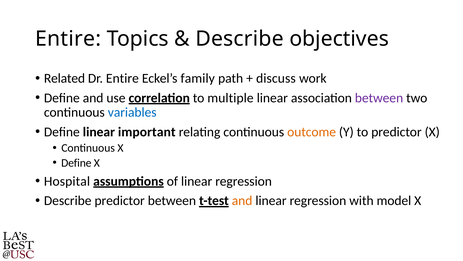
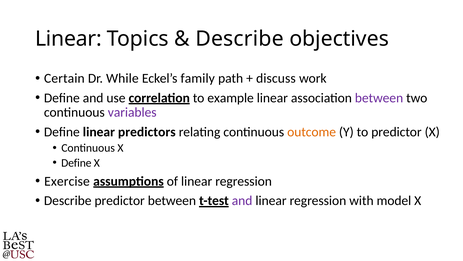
Entire: Entire -> Linear (68, 39)
Related: Related -> Certain (64, 78)
Dr Entire: Entire -> While (122, 78)
multiple: multiple -> example (231, 98)
variables colour: blue -> purple (132, 112)
important: important -> predictors (147, 132)
Hospital: Hospital -> Exercise (67, 181)
and colour: orange -> purple (242, 200)
